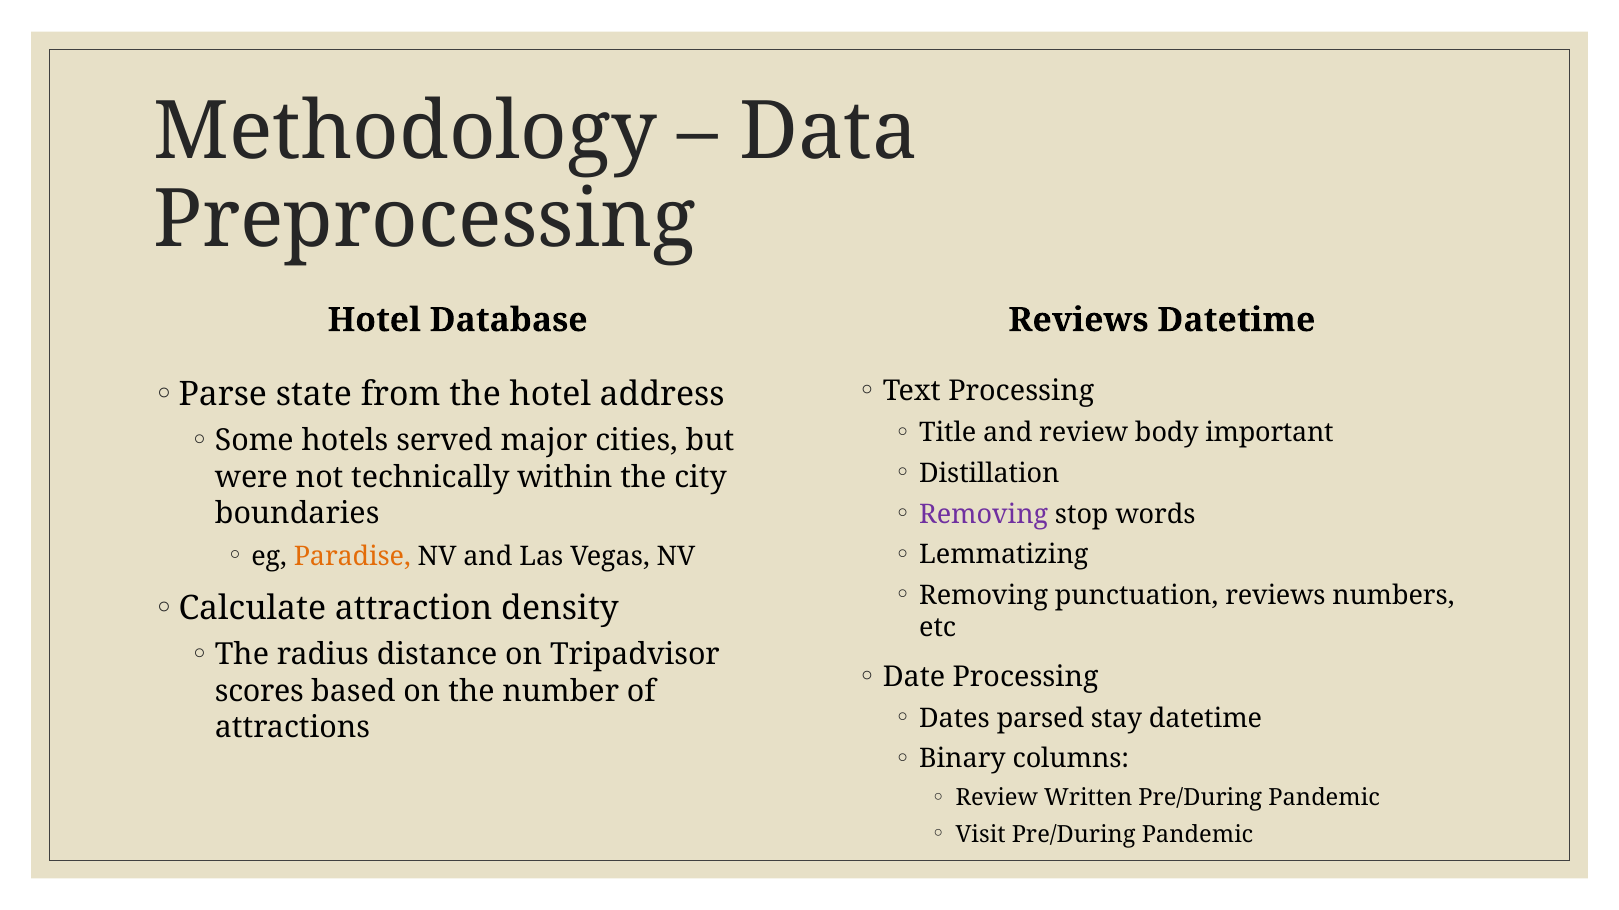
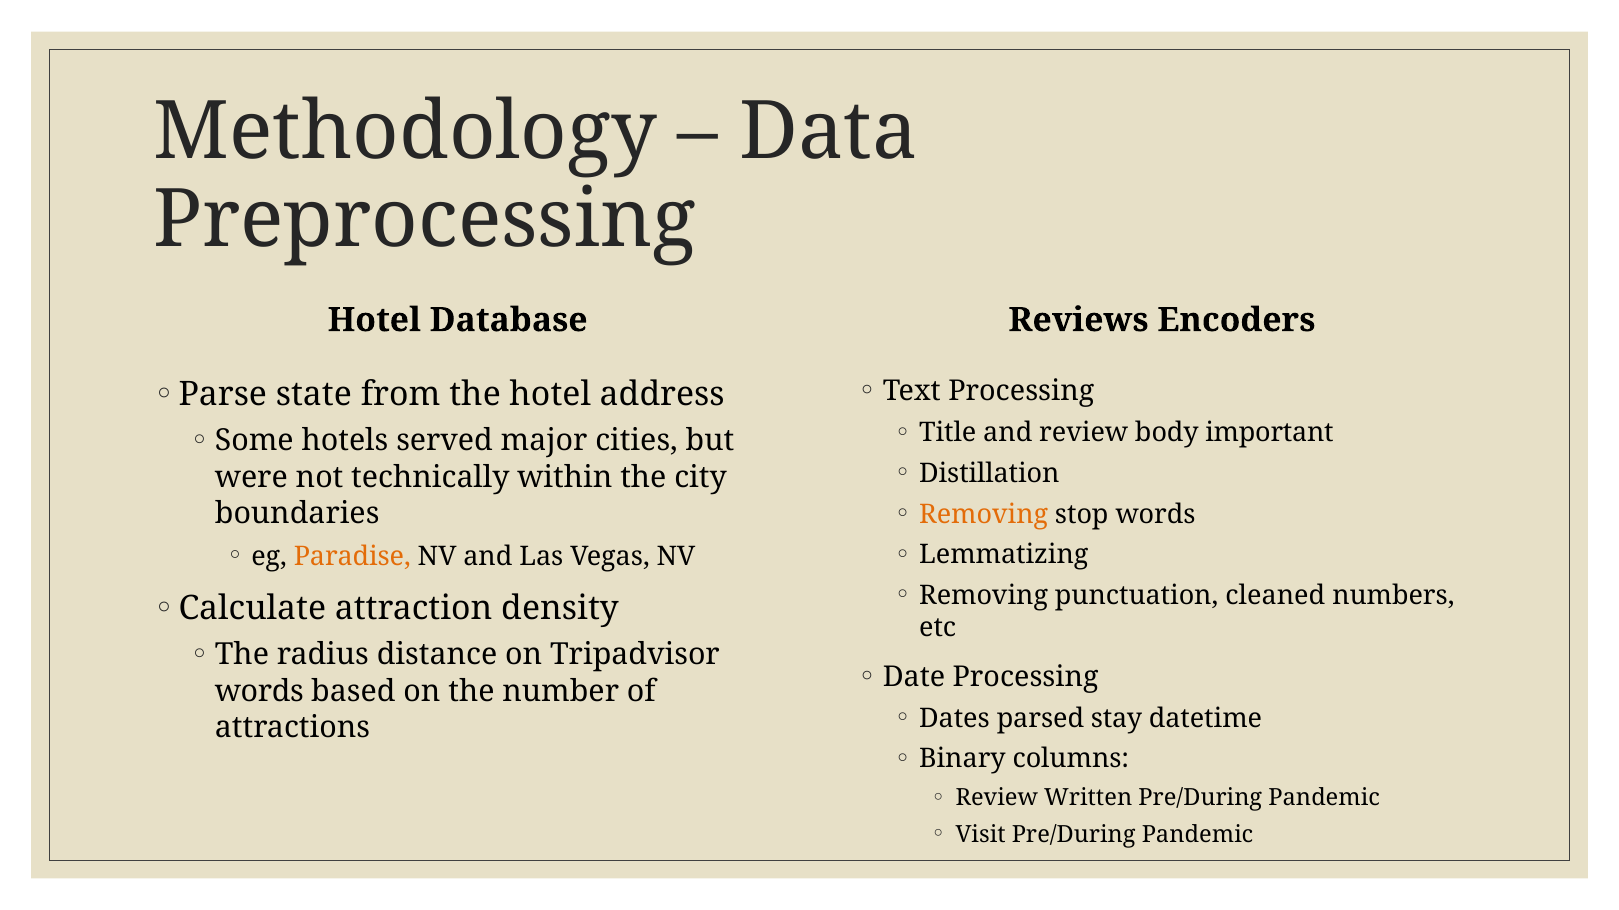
Reviews Datetime: Datetime -> Encoders (1236, 320)
Removing colour: purple -> orange (984, 515)
punctuation reviews: reviews -> cleaned (1275, 596)
scores: scores -> words (259, 692)
